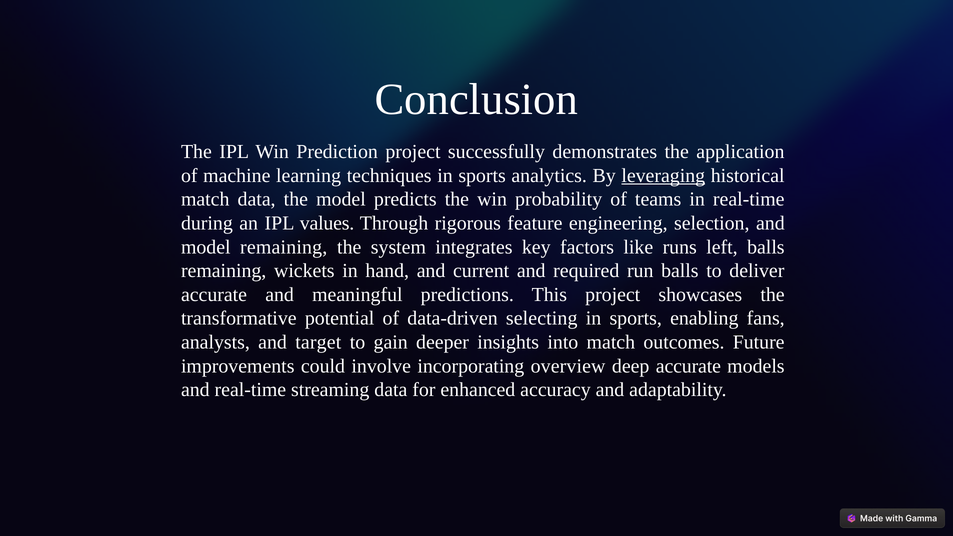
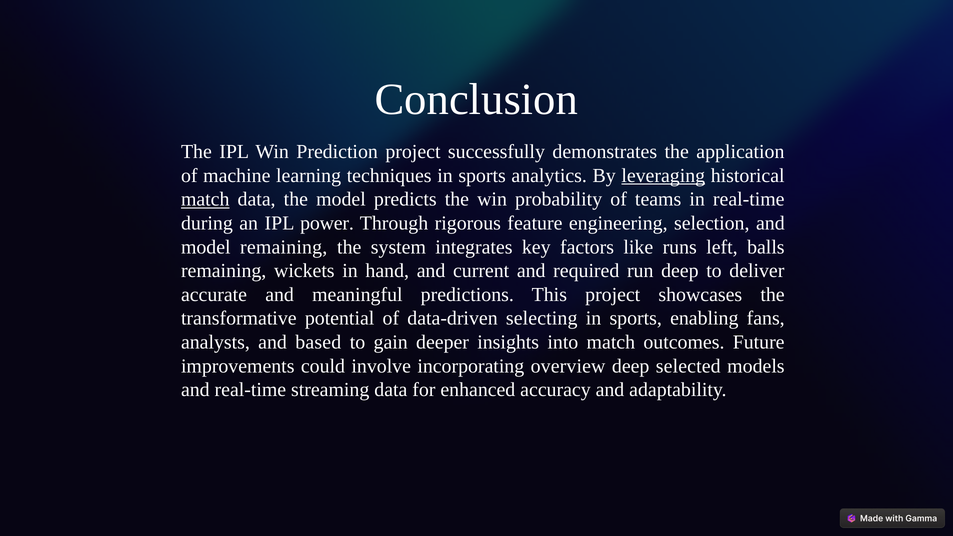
match underline: none -> present (205, 199)
values: values -> power (327, 223)
run balls: balls -> deep (680, 271)
target: target -> based (318, 342)
deep accurate: accurate -> selected (688, 366)
